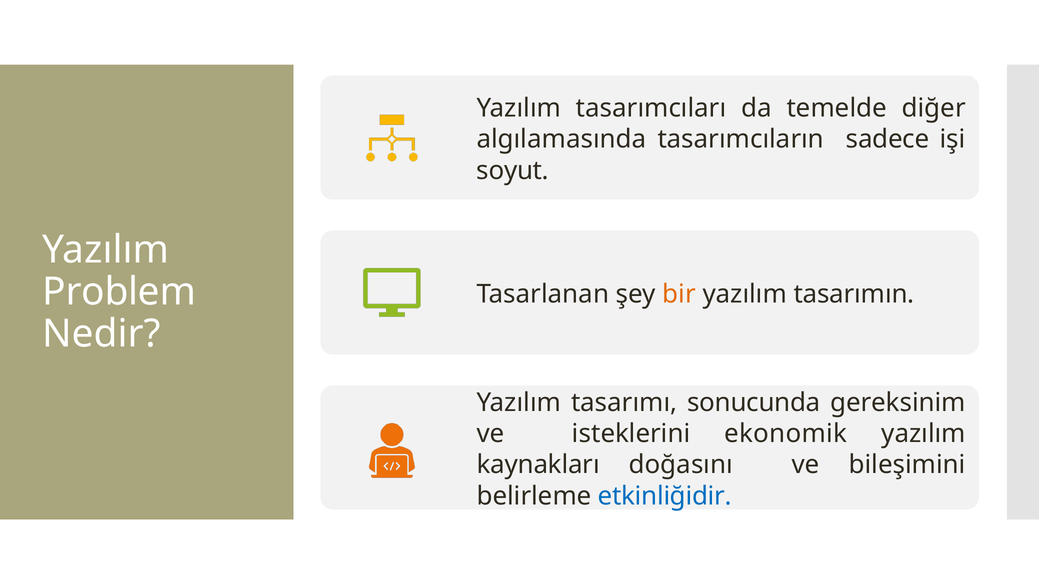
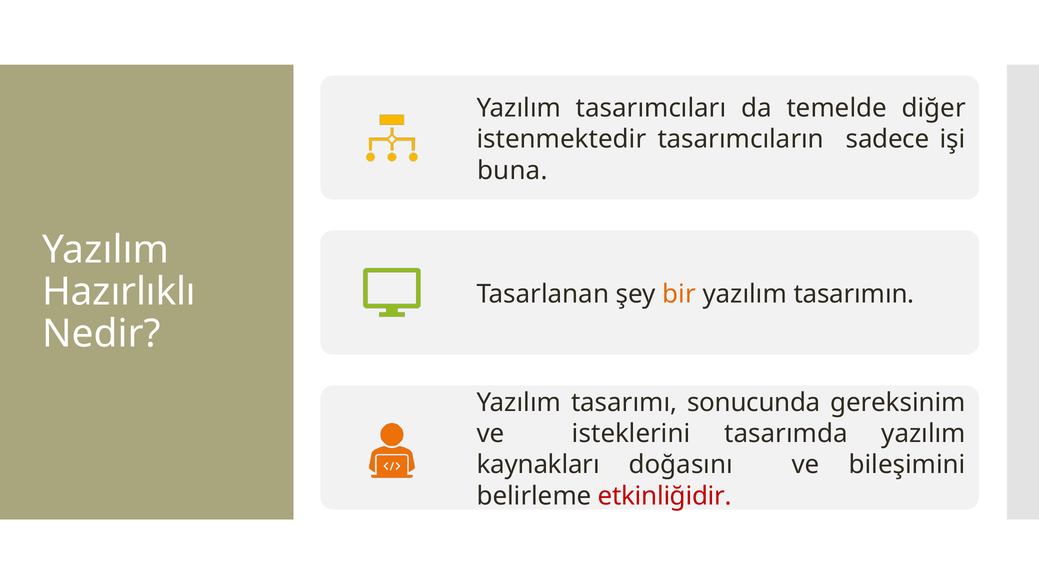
algılamasında: algılamasında -> istenmektedir (561, 139)
soyut: soyut -> buna (512, 170)
Problem: Problem -> Hazırlıklı (119, 292)
ekonomik: ekonomik -> tasarımda (786, 433)
etkinliğidir colour: blue -> red (665, 496)
